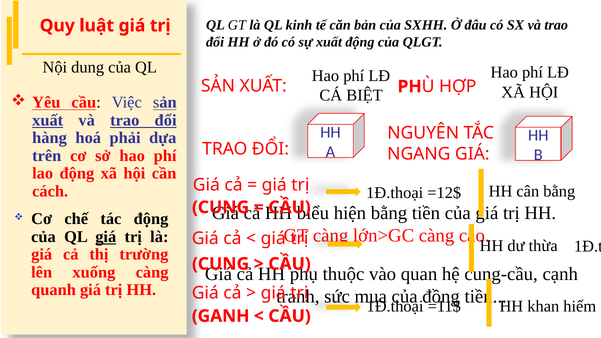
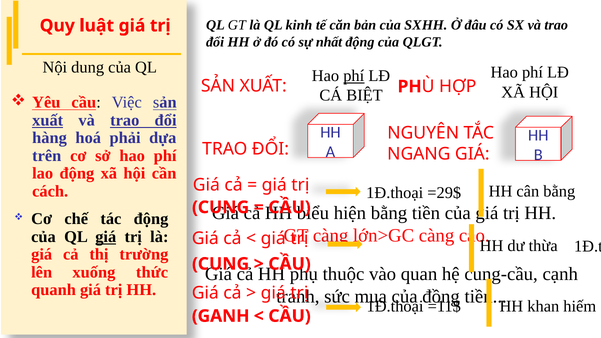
sự xuất: xuất -> nhất (329, 42)
phí underline: none -> present (354, 76)
=12$: =12$ -> =29$ (444, 193)
xuống càng: càng -> thức (152, 272)
